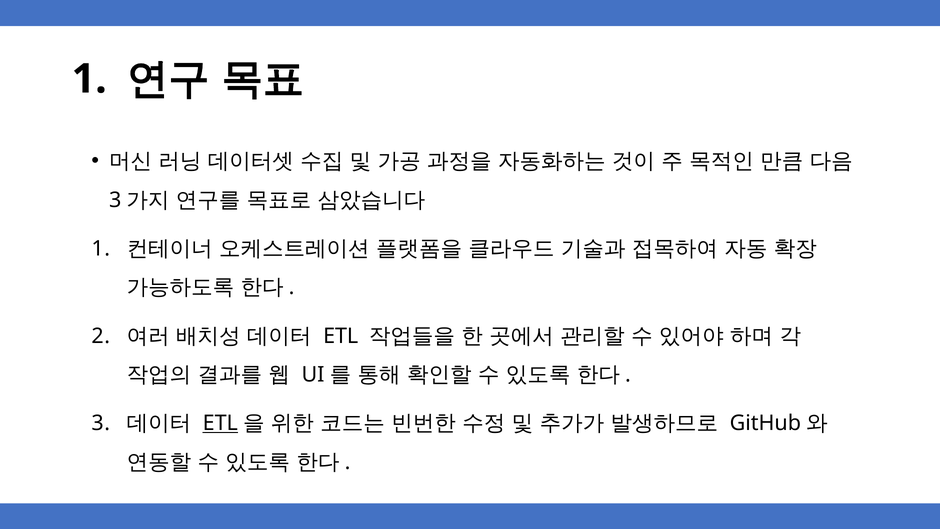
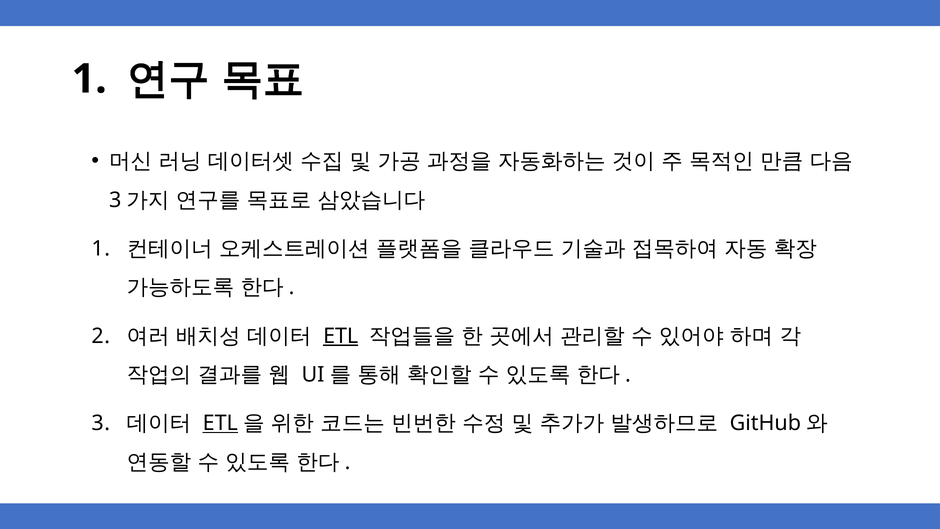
ETL underline: none -> present (341, 336)
